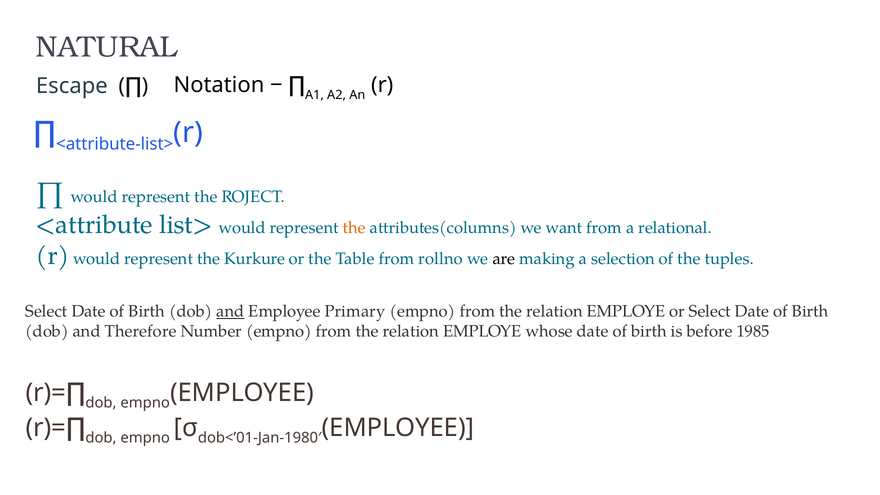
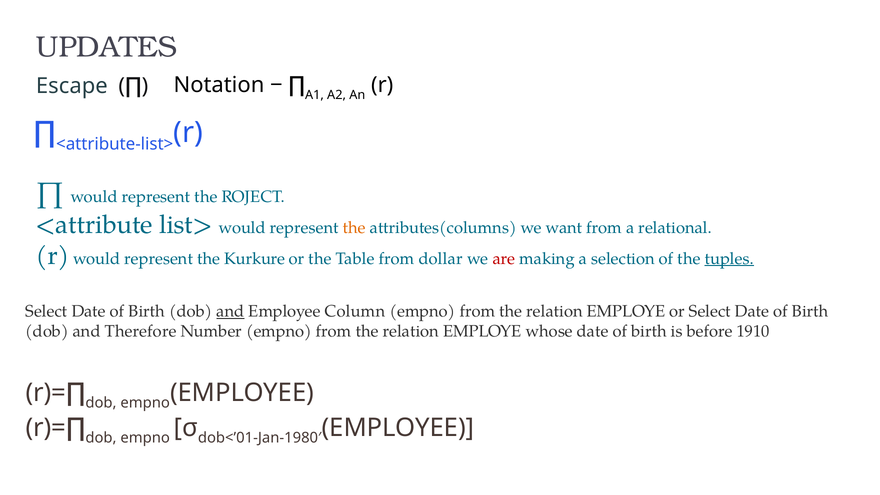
NATURAL: NATURAL -> UPDATES (107, 47)
rollno: rollno -> dollar (441, 259)
are colour: black -> red (504, 259)
tuples underline: none -> present (729, 259)
Primary: Primary -> Column (355, 311)
1985: 1985 -> 1910 (753, 331)
